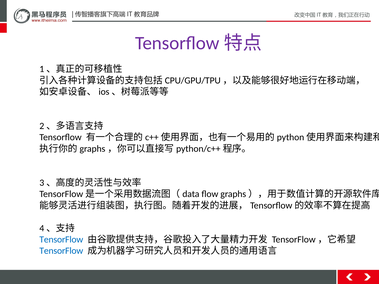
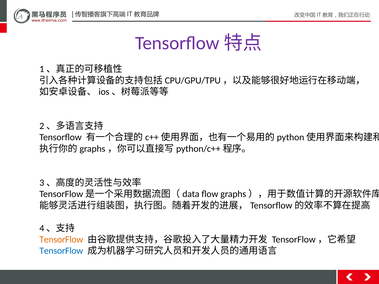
TensorFlow colour: blue -> orange (61, 240)
